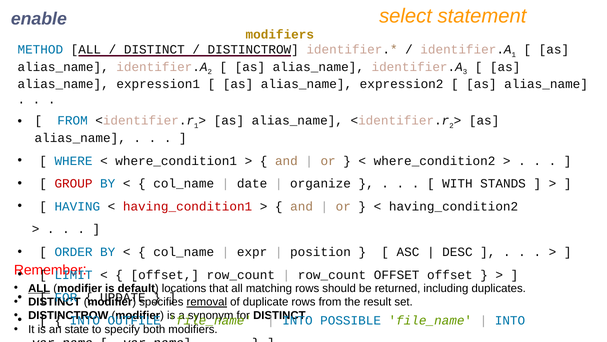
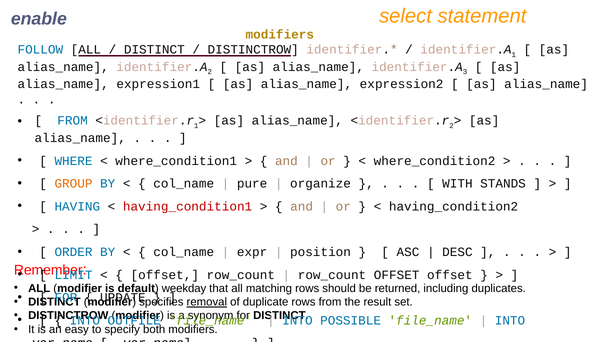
METHOD: METHOD -> FOLLOW (40, 50)
GROUP colour: red -> orange (74, 183)
date: date -> pure (252, 183)
ALL underline: present -> none (39, 288)
locations: locations -> weekday (184, 288)
state: state -> easy (77, 329)
